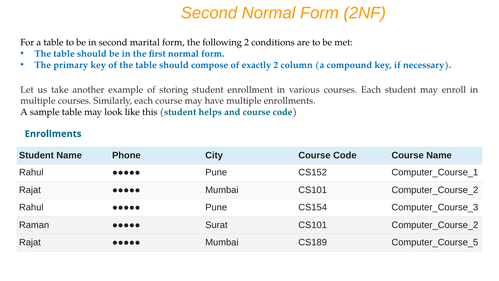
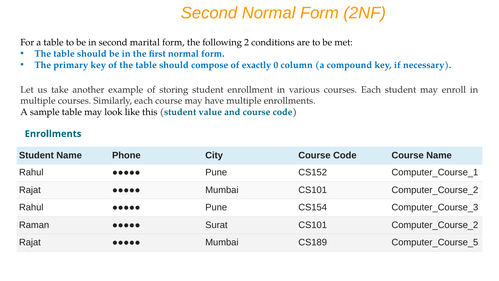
exactly 2: 2 -> 0 (276, 65)
helps: helps -> value (210, 112)
